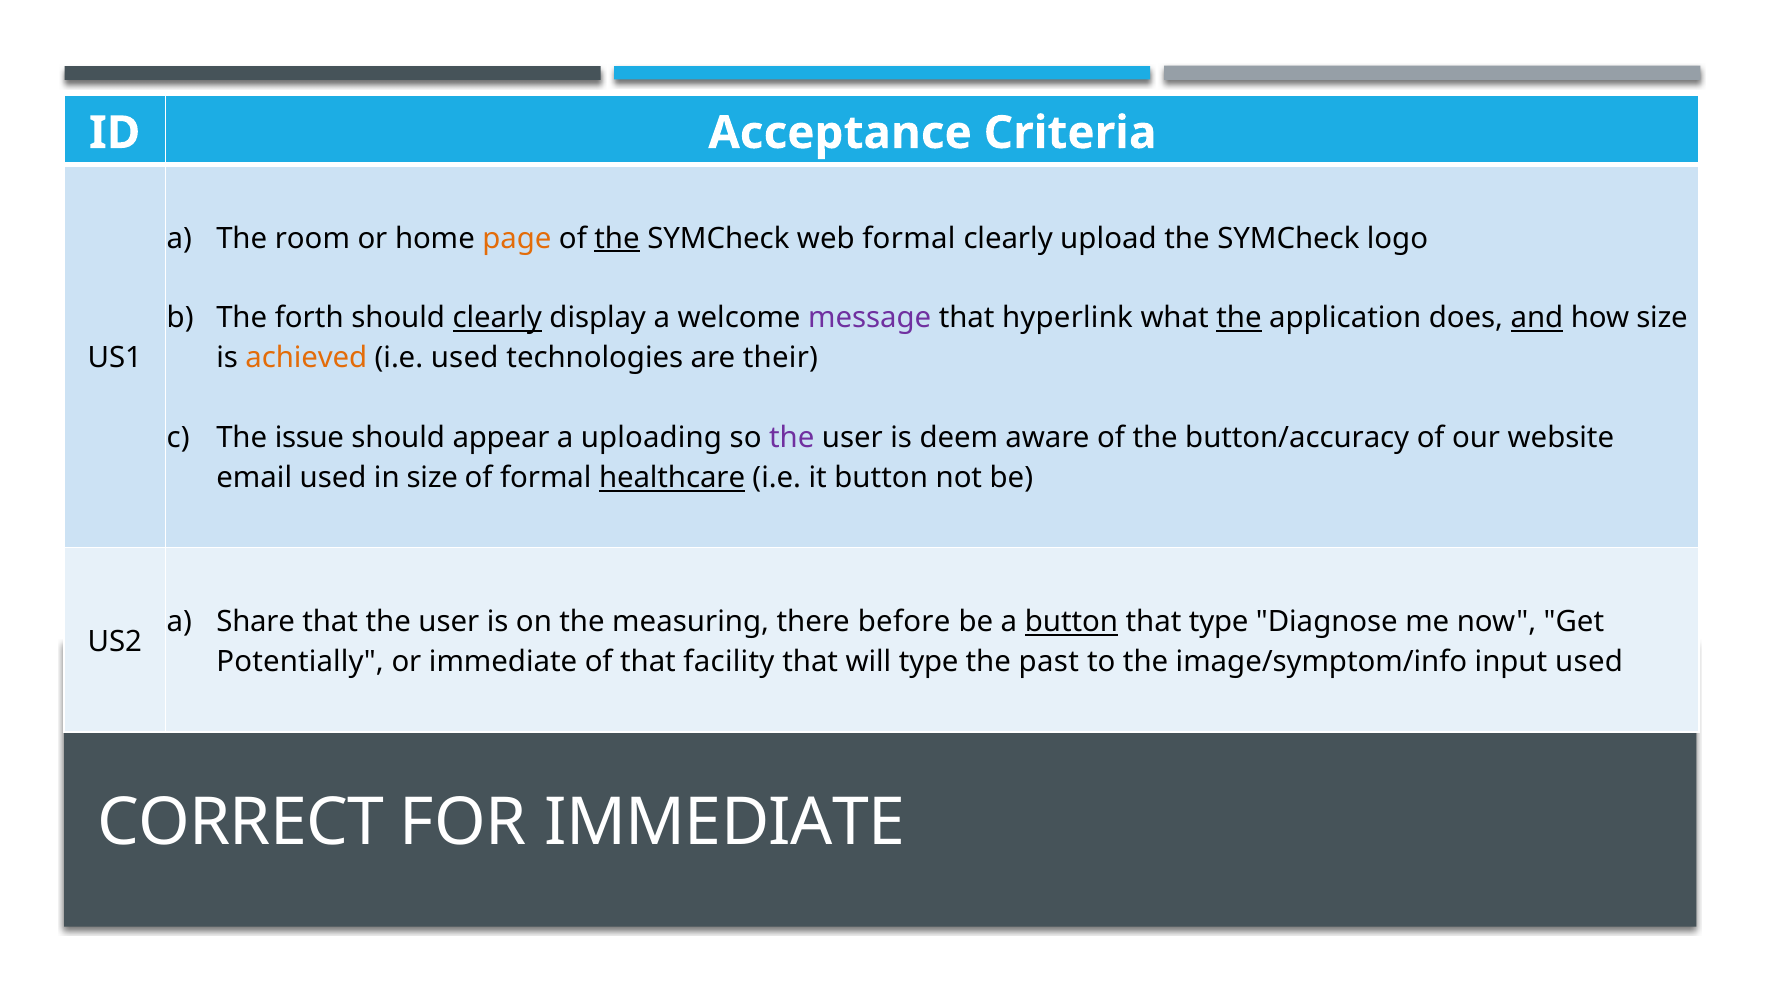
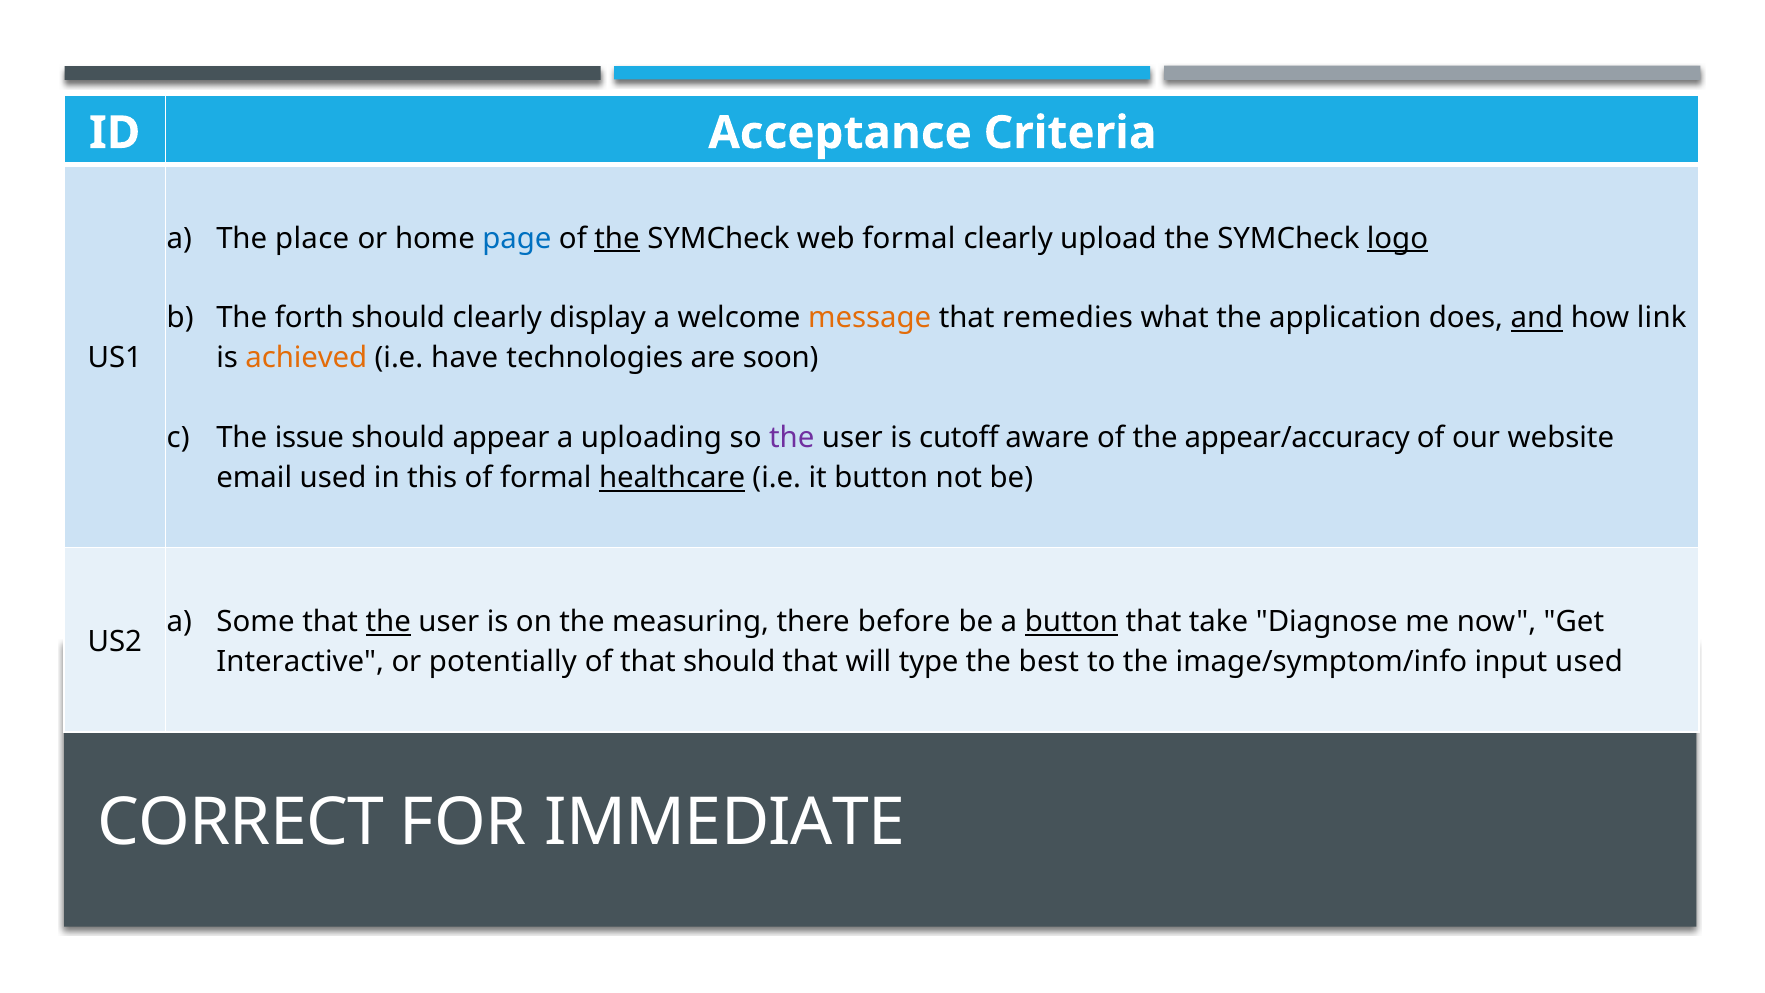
room: room -> place (312, 238)
page colour: orange -> blue (517, 238)
logo underline: none -> present (1397, 238)
clearly underline: present -> none (497, 318)
message colour: purple -> orange (870, 318)
hyperlink: hyperlink -> remedies (1067, 318)
the underline: present -> none (1239, 318)
how size: size -> link (1662, 318)
i.e used: used -> have (465, 358)
their: their -> soon (781, 358)
deem: deem -> cutoff (959, 438)
button/accuracy: button/accuracy -> appear/accuracy (1297, 438)
in size: size -> this (432, 478)
Share: Share -> Some (255, 622)
the underline: none -> present (388, 622)
that type: type -> take (1219, 622)
Potentially: Potentially -> Interactive (300, 662)
or immediate: immediate -> potentially (503, 662)
that facility: facility -> should (729, 662)
past: past -> best (1049, 662)
